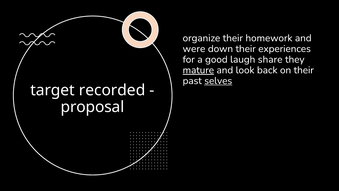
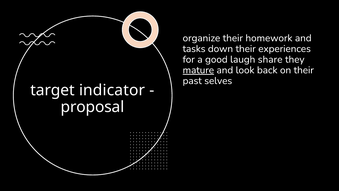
were: were -> tasks (194, 49)
selves underline: present -> none (218, 81)
recorded: recorded -> indicator (112, 90)
